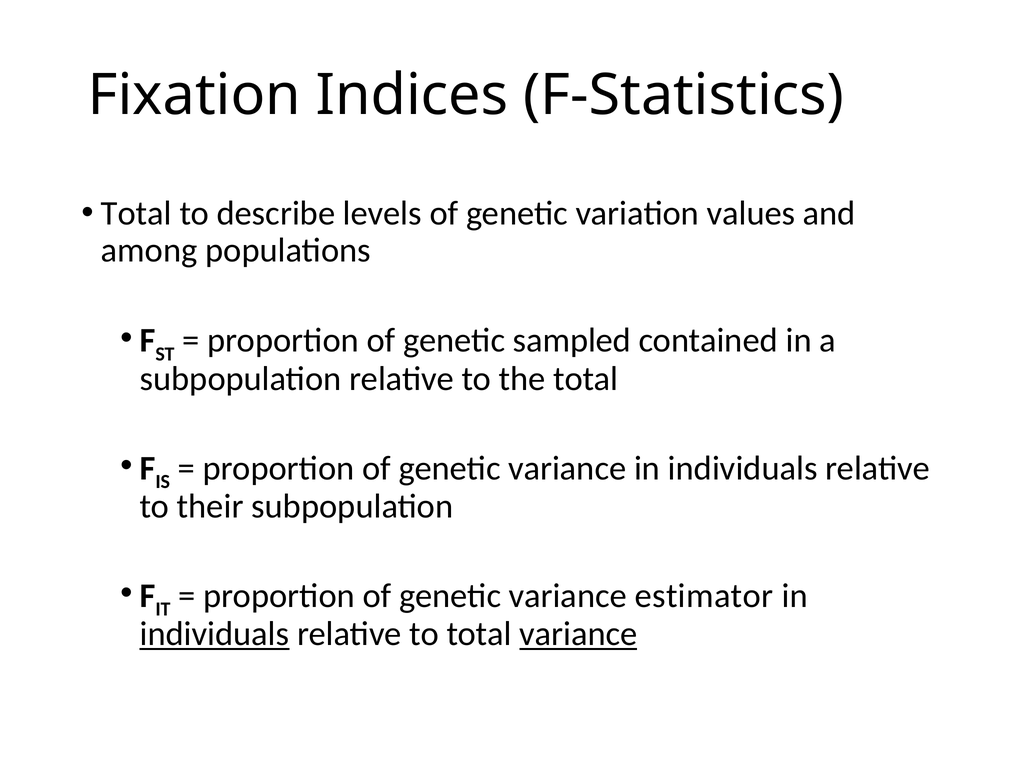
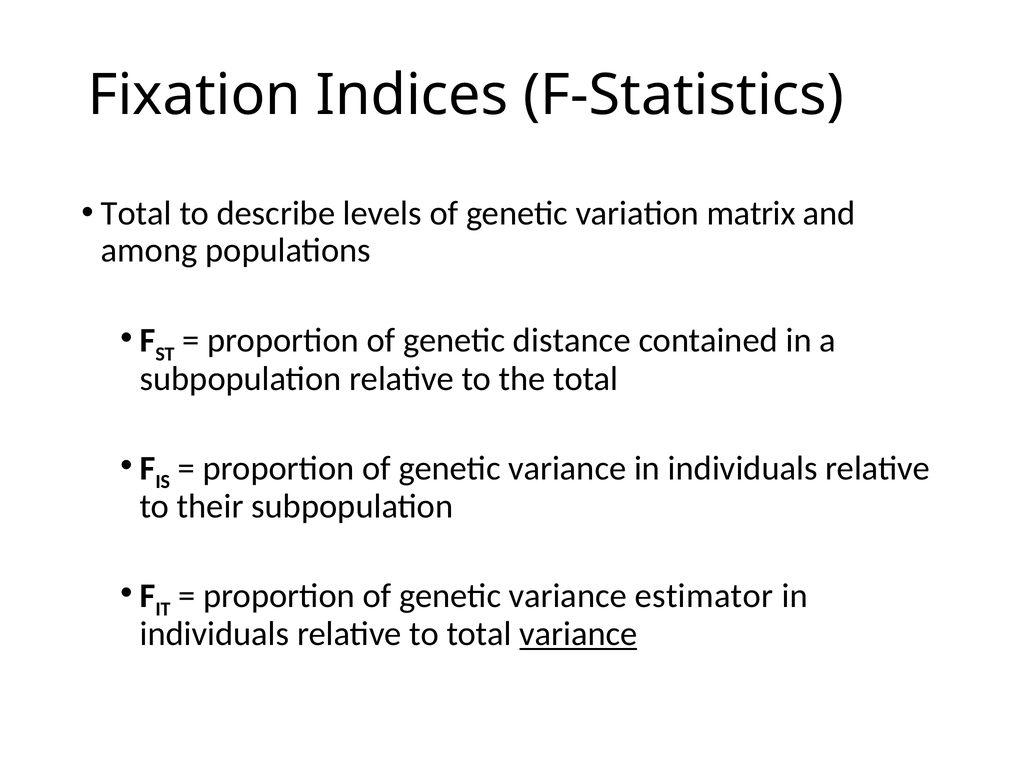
values: values -> matrix (751, 213)
sampled: sampled -> distance (572, 341)
individuals underline: present -> none (215, 634)
